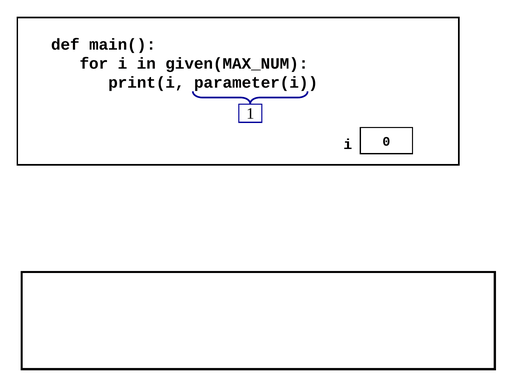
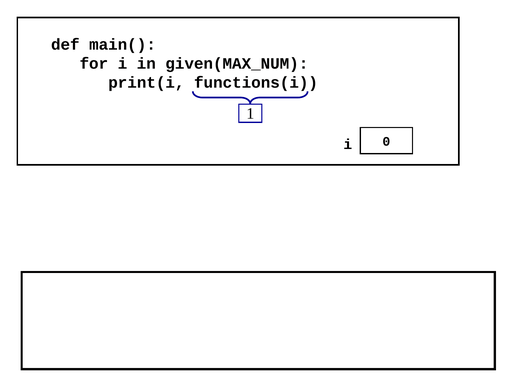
parameter(i: parameter(i -> functions(i (256, 83)
